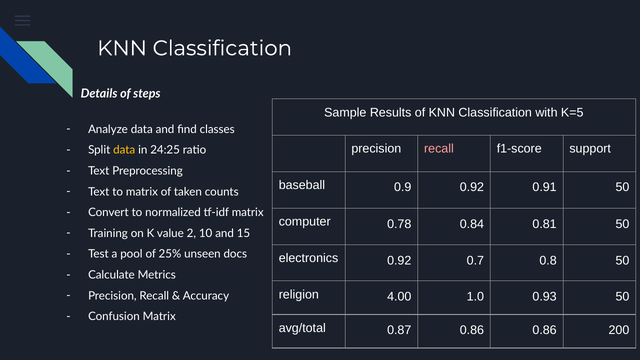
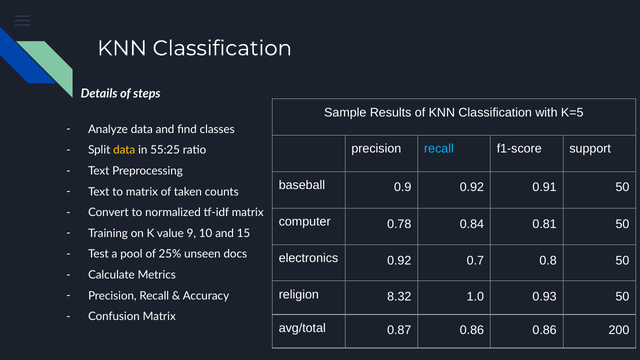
recall colour: pink -> light blue (439, 149)
24:25: 24:25 -> 55:25 (165, 150)
2: 2 -> 9 (191, 233)
4.00: 4.00 -> 8.32 (399, 297)
